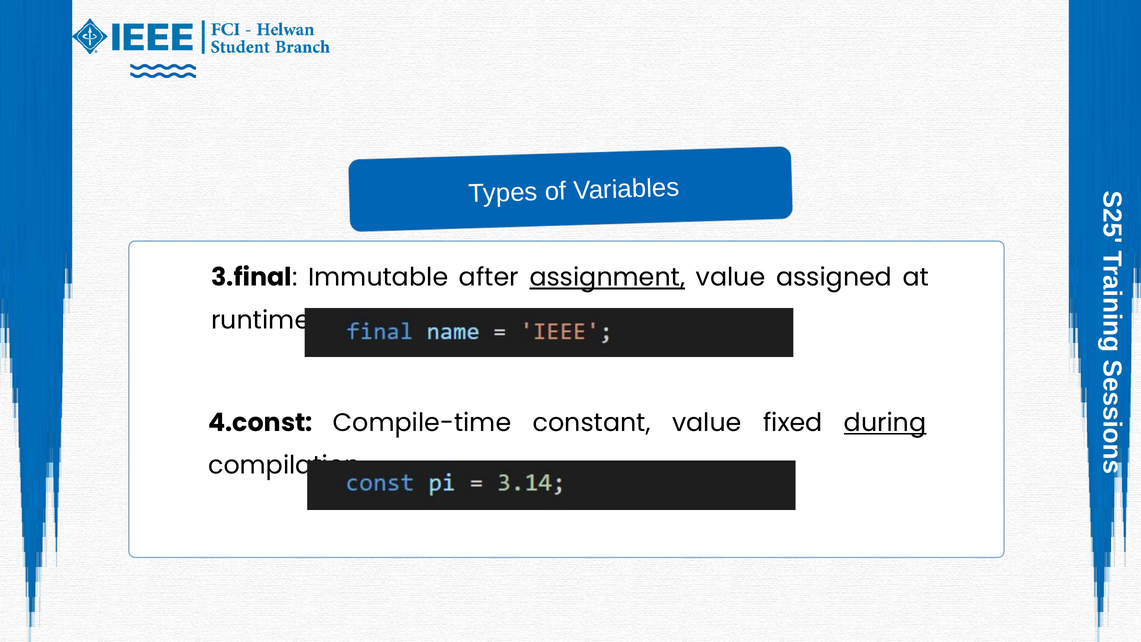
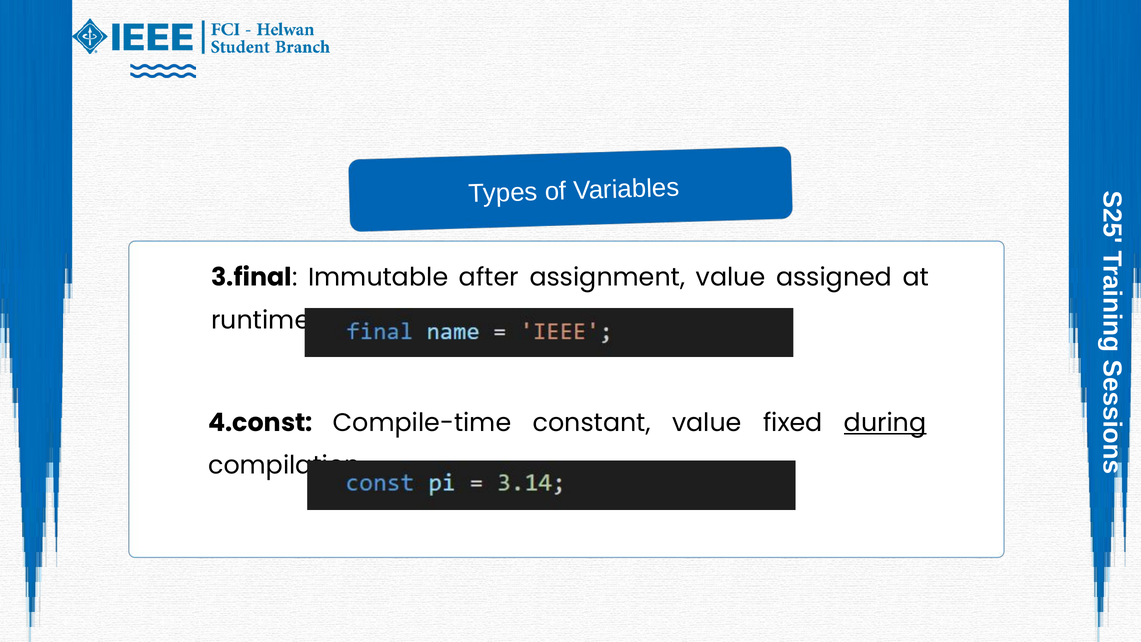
assignment underline: present -> none (607, 278)
